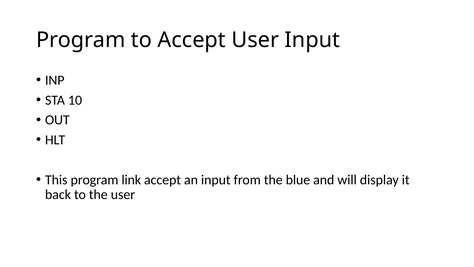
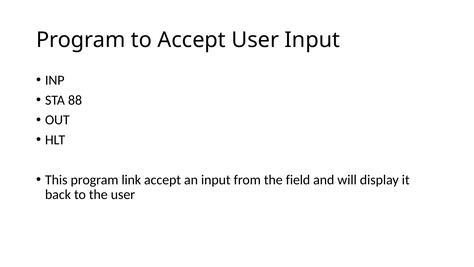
10: 10 -> 88 (75, 100)
blue: blue -> field (298, 180)
